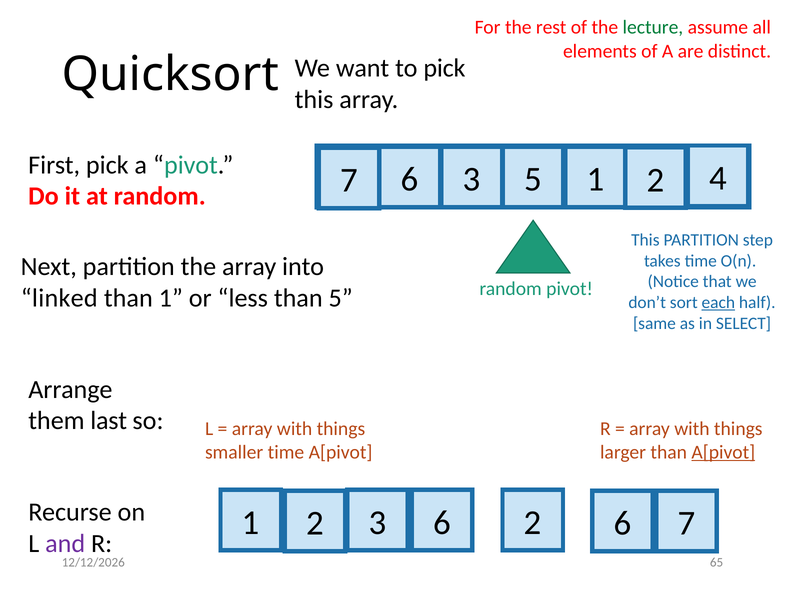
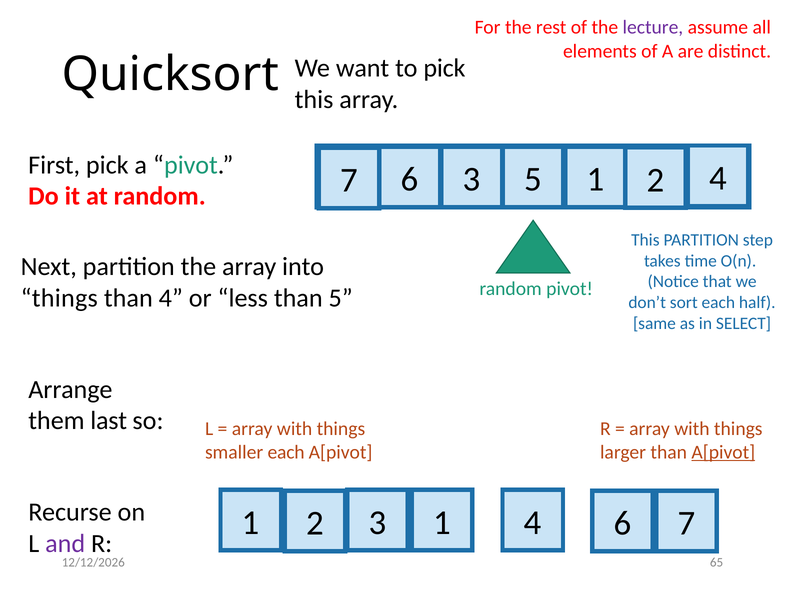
lecture colour: green -> purple (653, 27)
linked: linked -> things (59, 298)
than 1: 1 -> 4 (171, 298)
each underline: present -> none (718, 303)
smaller time: time -> each (286, 452)
1 6: 6 -> 1 (442, 522)
3 2: 2 -> 4 (533, 522)
